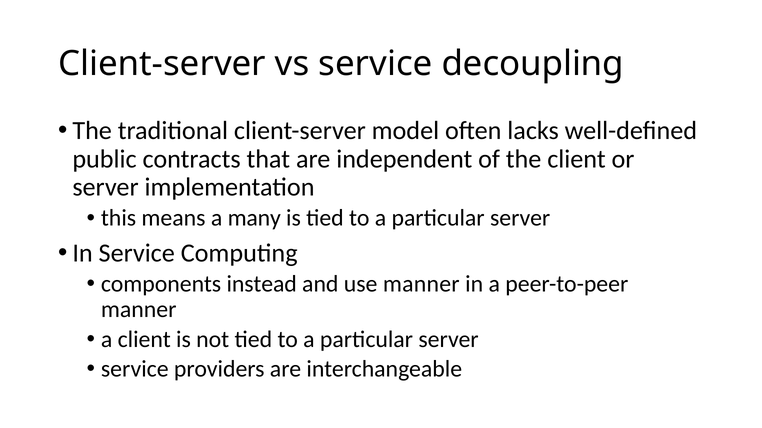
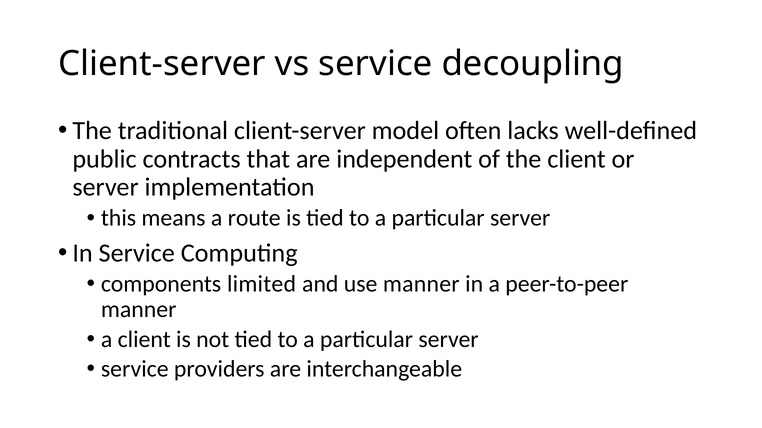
many: many -> route (254, 218)
instead: instead -> limited (262, 284)
